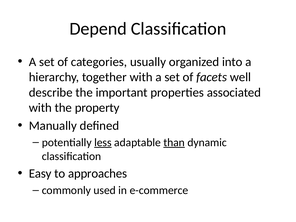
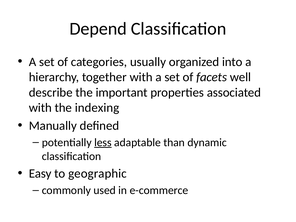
property: property -> indexing (97, 108)
than underline: present -> none (174, 142)
approaches: approaches -> geographic (97, 174)
